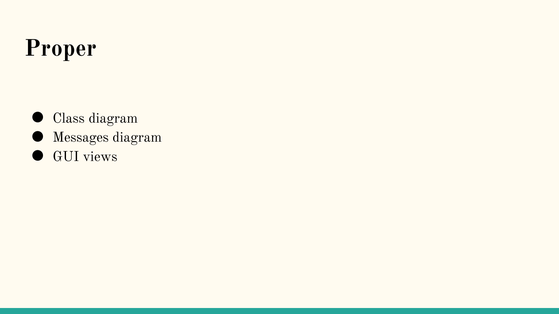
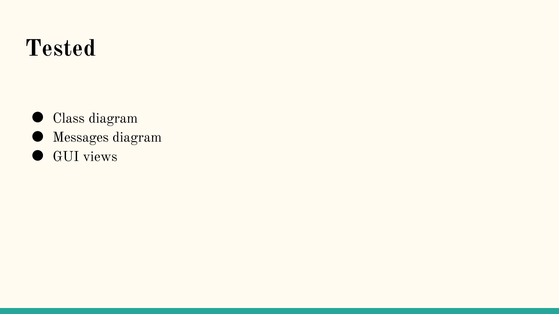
Proper: Proper -> Tested (61, 48)
